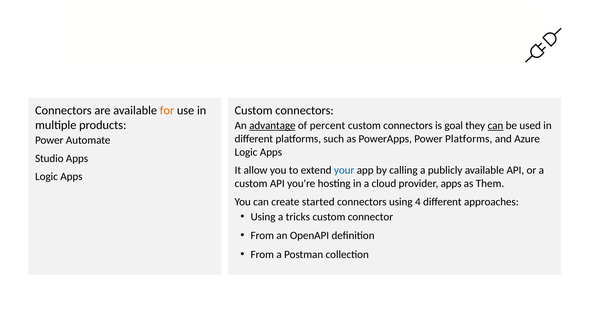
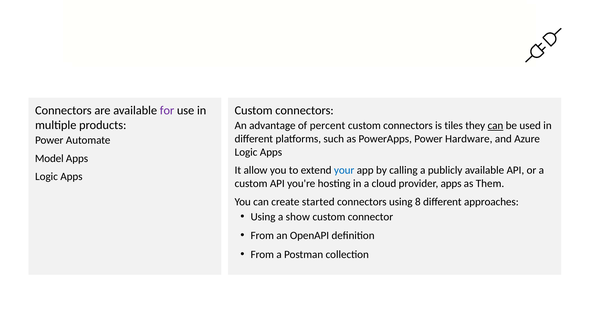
for colour: orange -> purple (167, 110)
advantage underline: present -> none (272, 125)
goal: goal -> tiles (454, 125)
Power Platforms: Platforms -> Hardware (469, 139)
Studio: Studio -> Model (49, 158)
4: 4 -> 8 (418, 202)
tricks: tricks -> show (298, 217)
